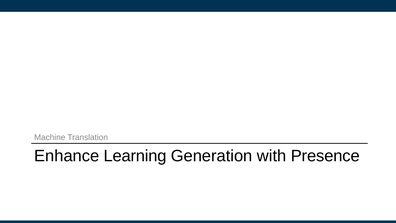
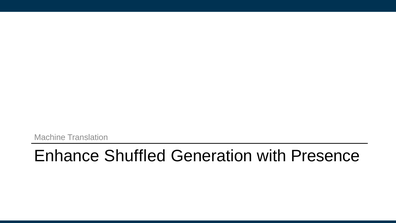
Learning: Learning -> Shuffled (135, 156)
